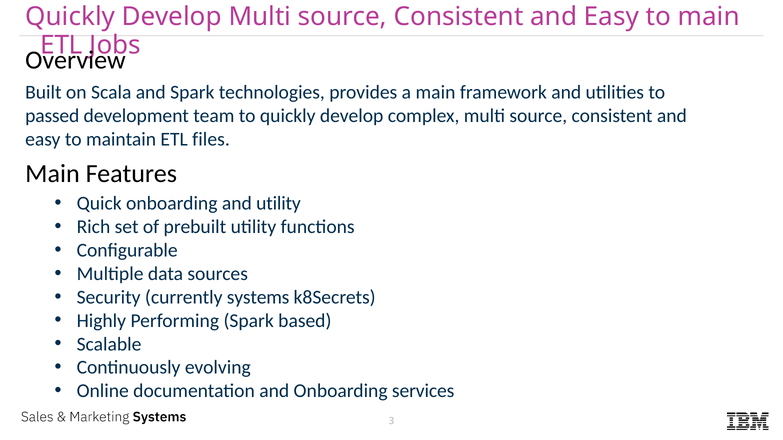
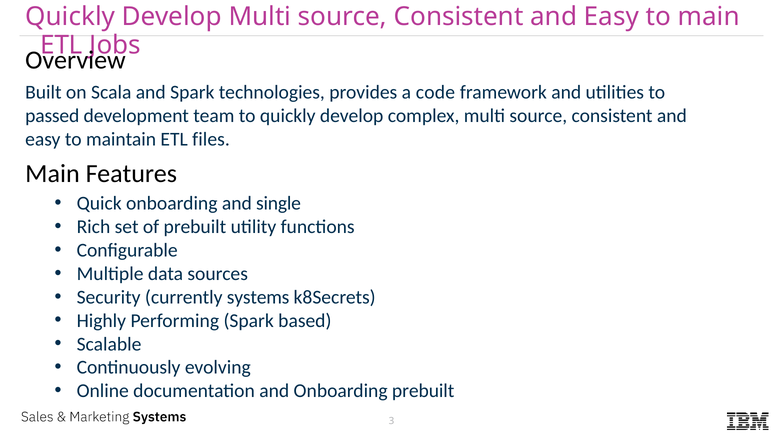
a main: main -> code (435, 92)
and utility: utility -> single (279, 203)
Onboarding services: services -> prebuilt (423, 391)
